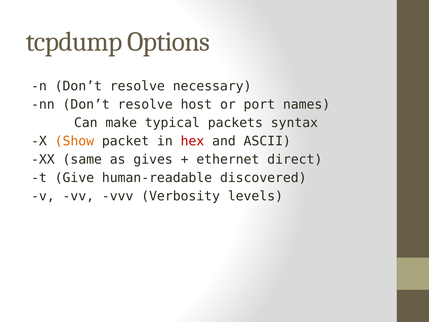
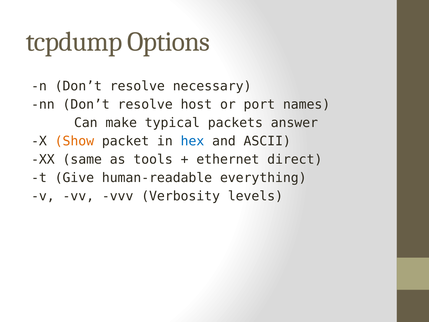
syntax: syntax -> answer (294, 123)
hex colour: red -> blue (192, 141)
gives: gives -> tools (153, 159)
discovered: discovered -> everything (263, 178)
